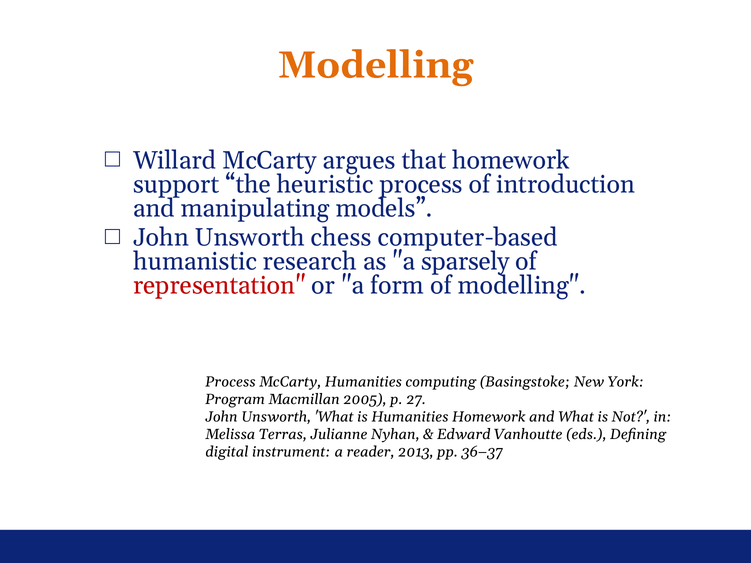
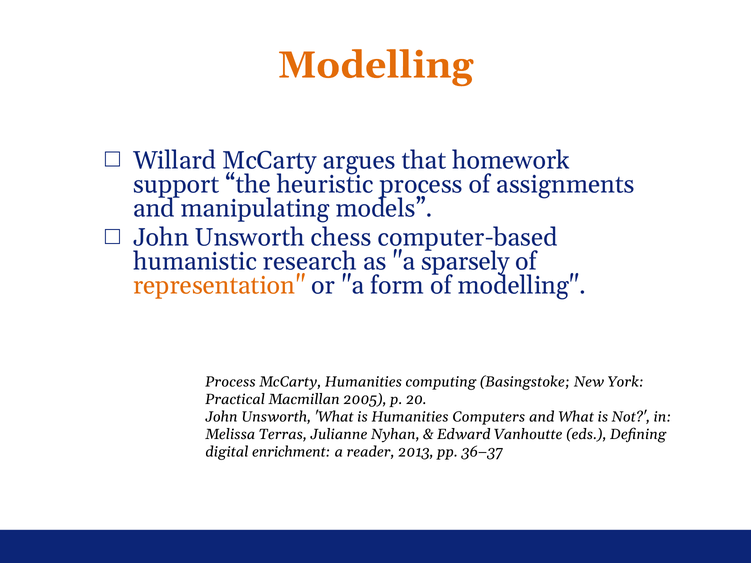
introduction: introduction -> assignments (566, 184)
representation colour: red -> orange (219, 286)
Program: Program -> Practical (235, 400)
27: 27 -> 20 (416, 400)
Humanities Homework: Homework -> Computers (489, 417)
instrument: instrument -> enrichment (292, 452)
